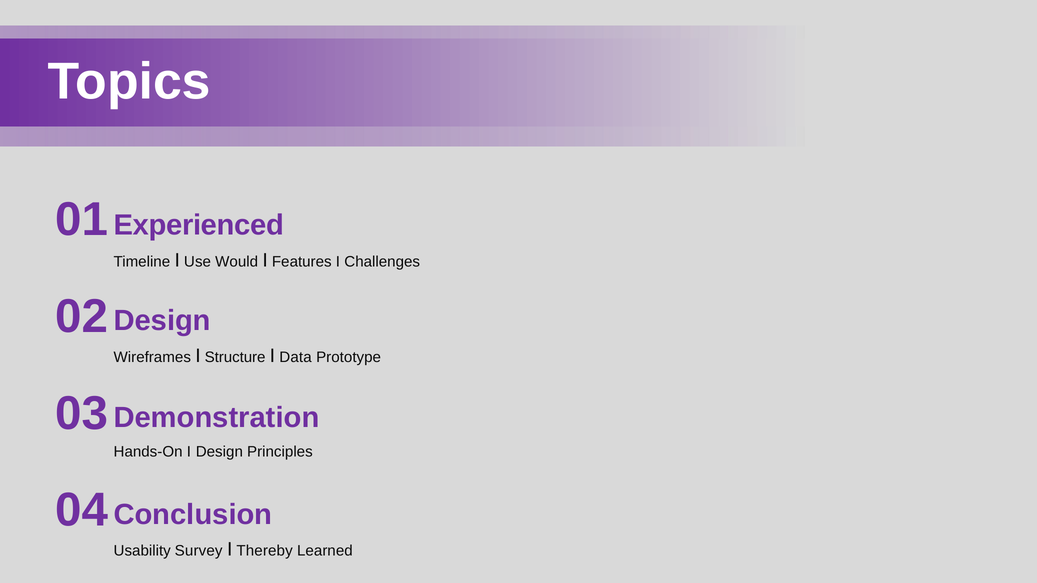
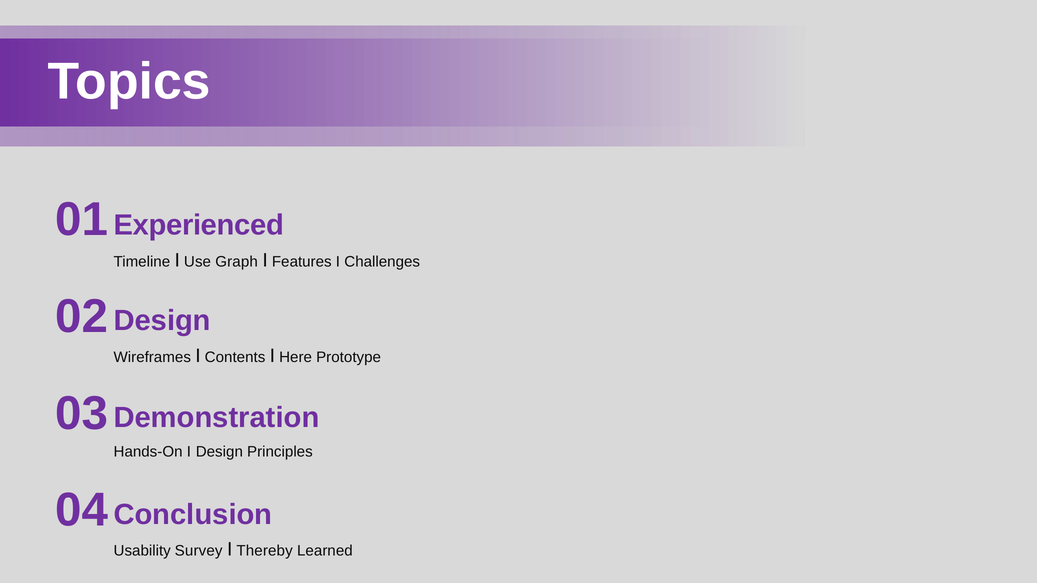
Would: Would -> Graph (237, 262)
Structure: Structure -> Contents (235, 357)
Data: Data -> Here (296, 357)
